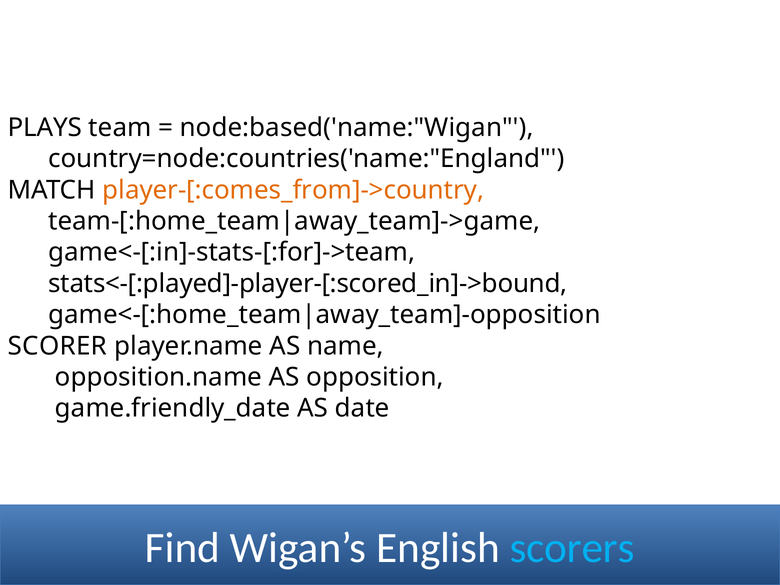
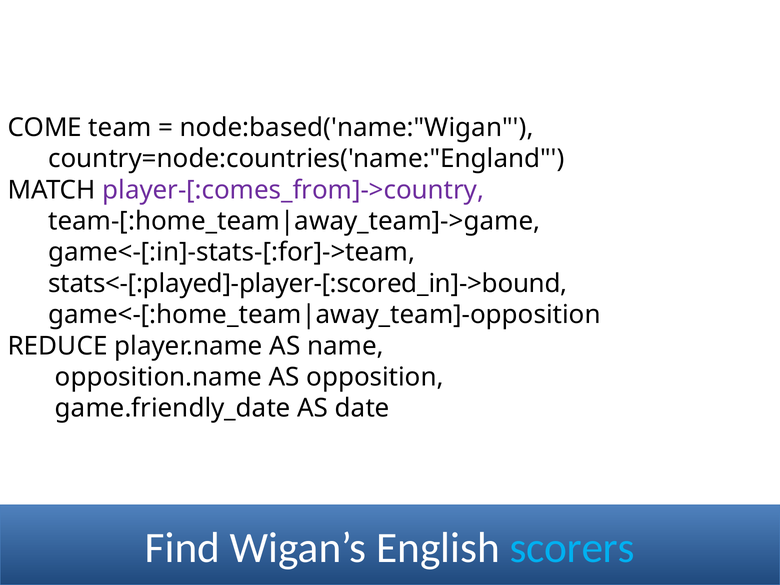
PLAYS: PLAYS -> COME (45, 128)
player-[:comes_from]->country colour: orange -> purple (293, 190)
SCORER: SCORER -> REDUCE (58, 346)
